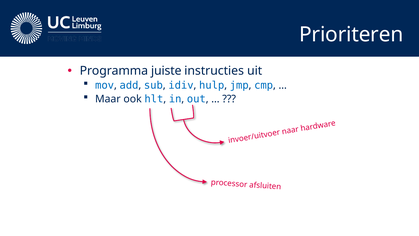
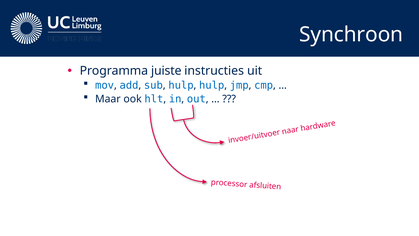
Prioriteren: Prioriteren -> Synchroon (351, 34)
idiv: idiv -> hulp (181, 85)
